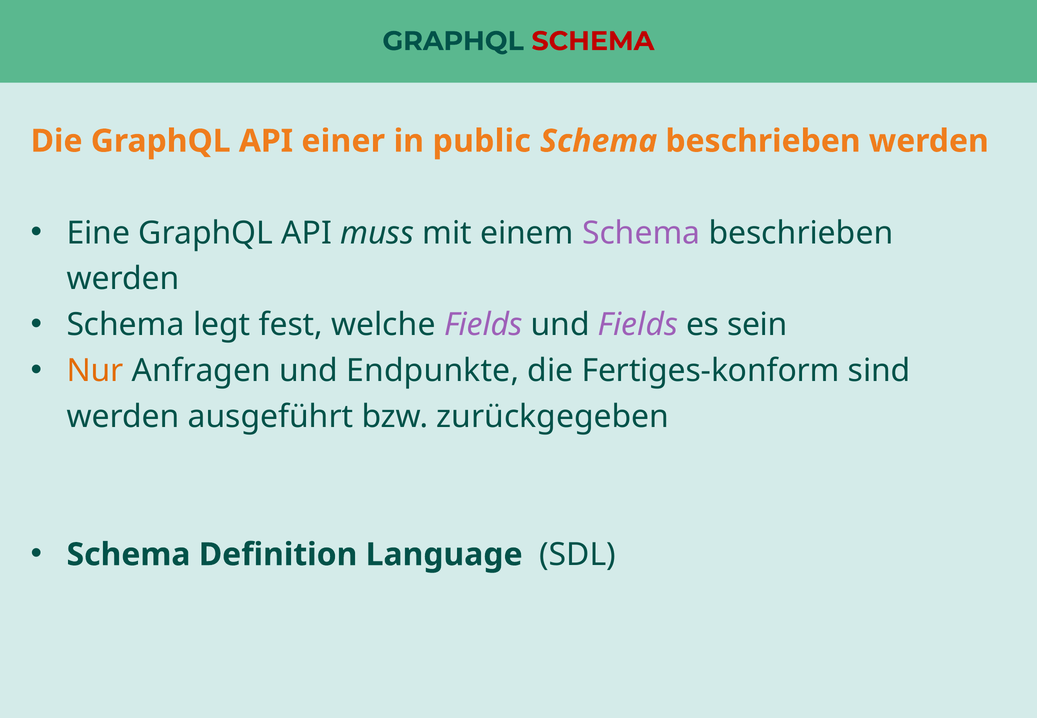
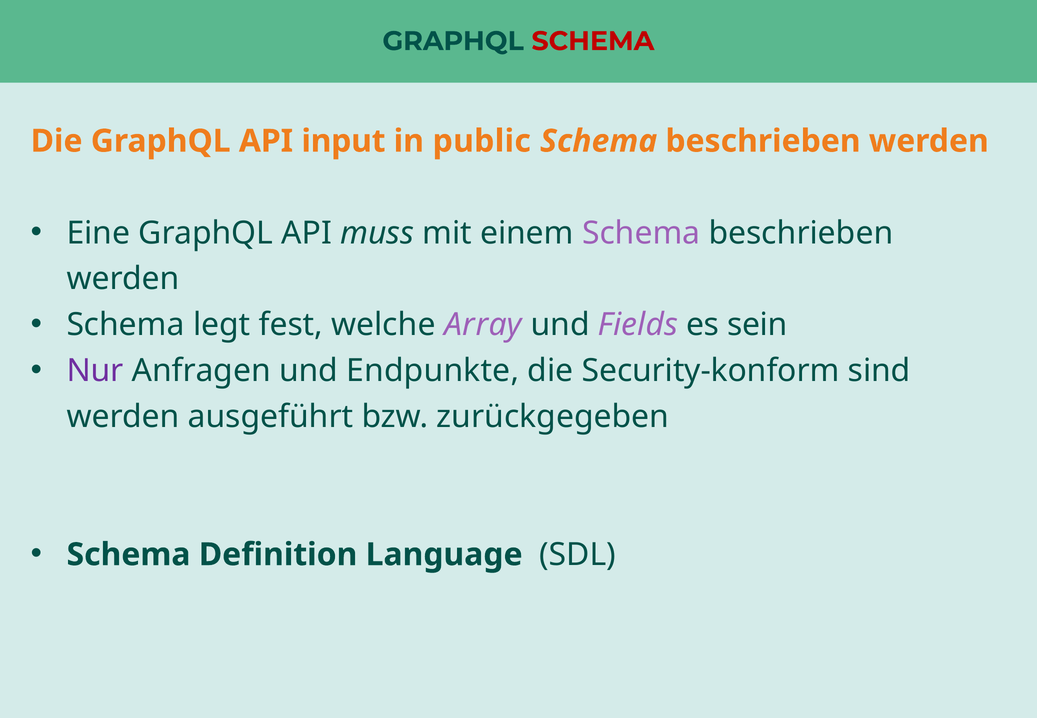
einer: einer -> input (343, 141)
welche Fields: Fields -> Array (483, 325)
Nur colour: orange -> purple (95, 371)
Fertiges-konform: Fertiges-konform -> Security-konform (711, 371)
